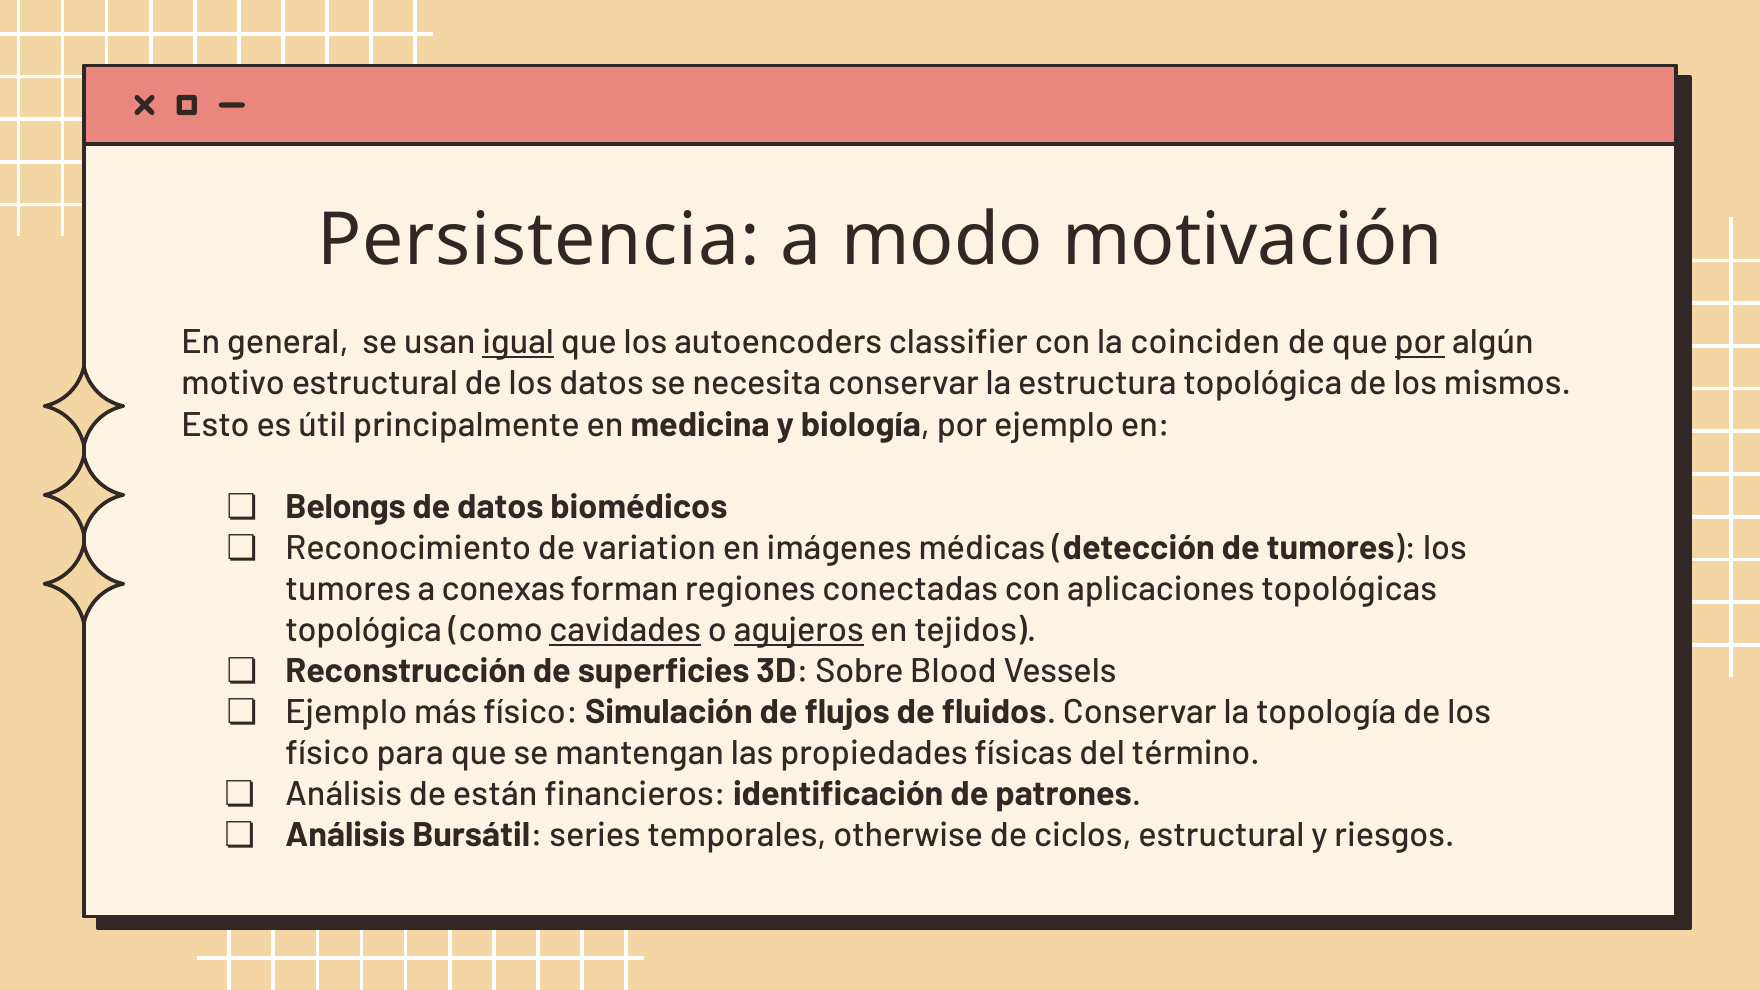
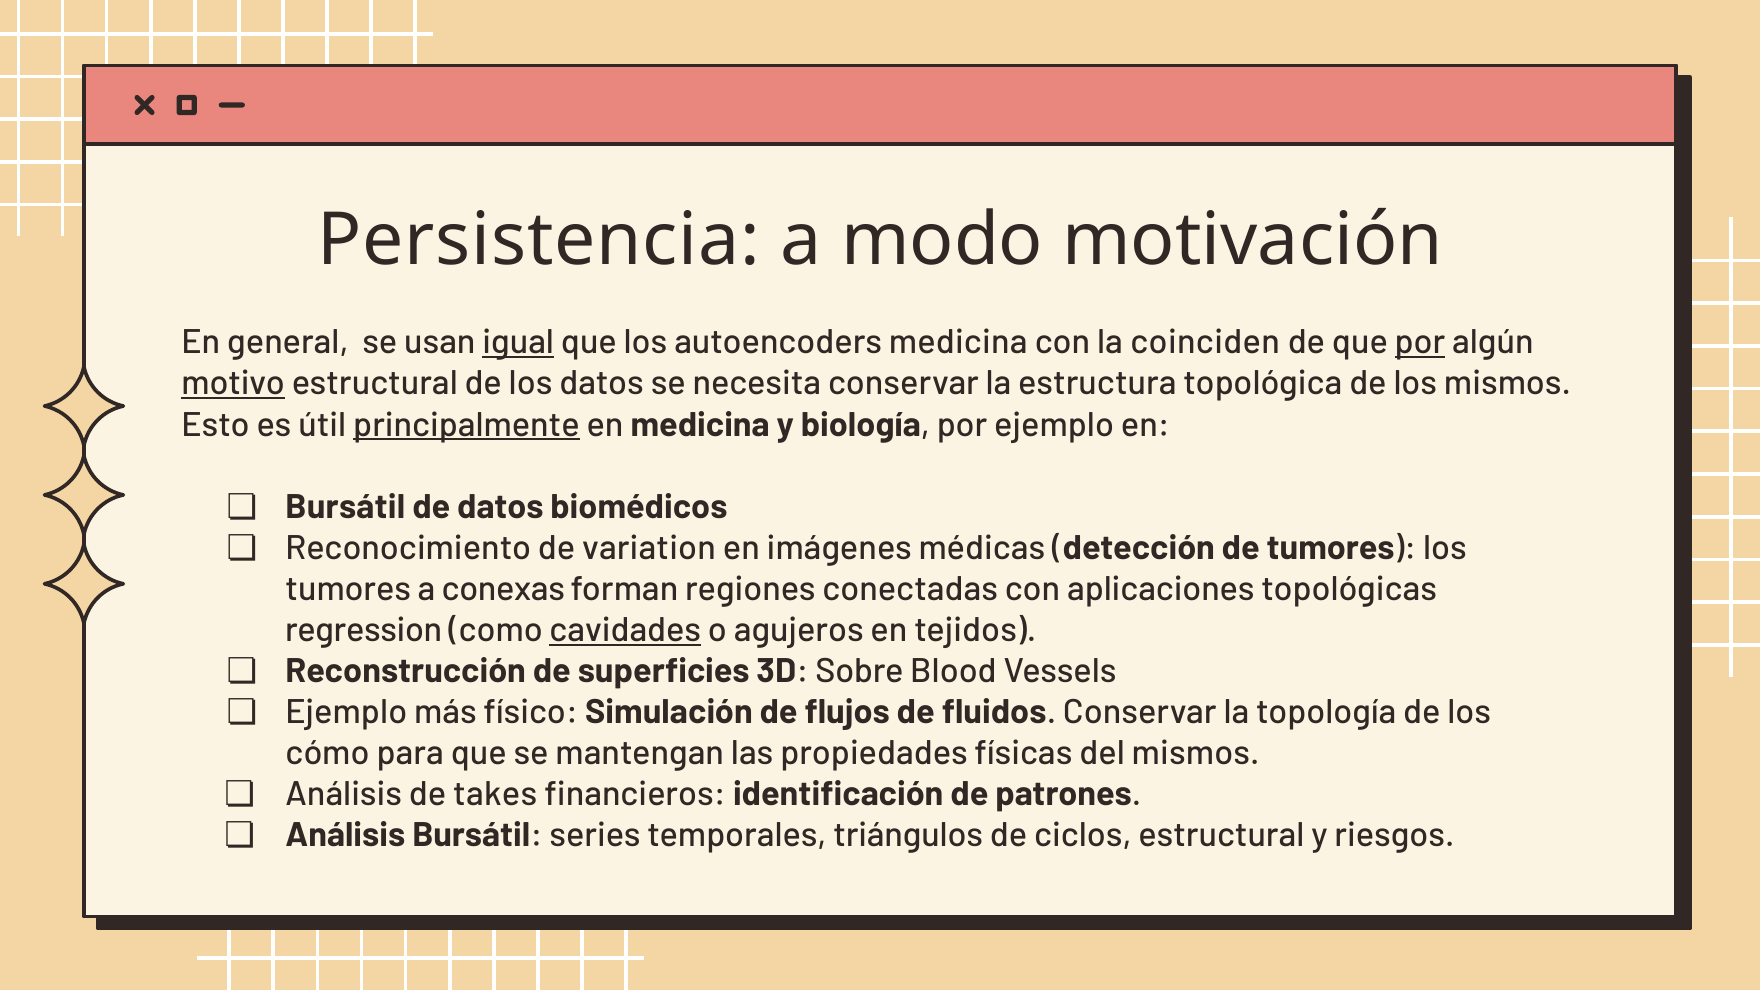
autoencoders classifier: classifier -> medicina (958, 343)
motivo underline: none -> present (233, 384)
principalmente underline: none -> present (466, 425)
Belongs: Belongs -> Bursátil (345, 507)
topológica: topológica -> regression (364, 630)
agujeros underline: present -> none (799, 630)
físico: físico -> cómo (328, 753)
del término: término -> mismos (1196, 753)
están: están -> takes (495, 795)
otherwise: otherwise -> triángulos (908, 836)
